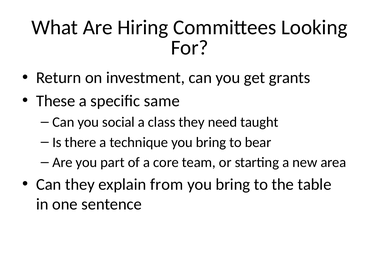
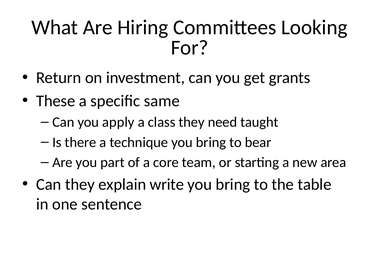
social: social -> apply (118, 122)
from: from -> write (167, 184)
